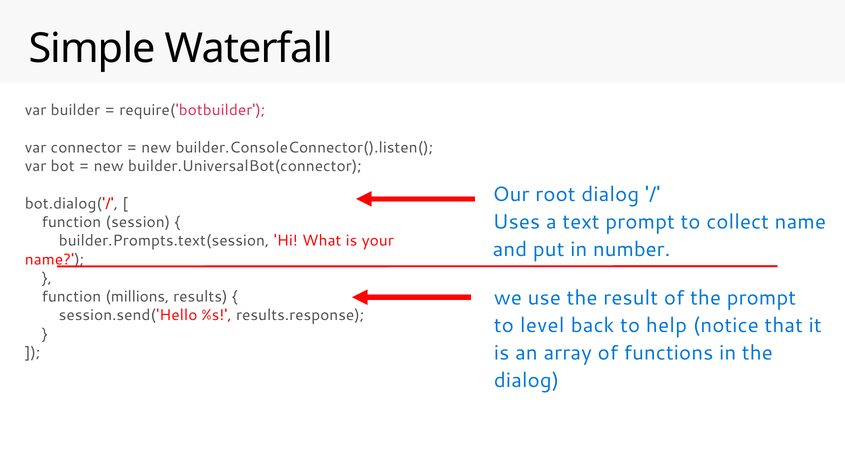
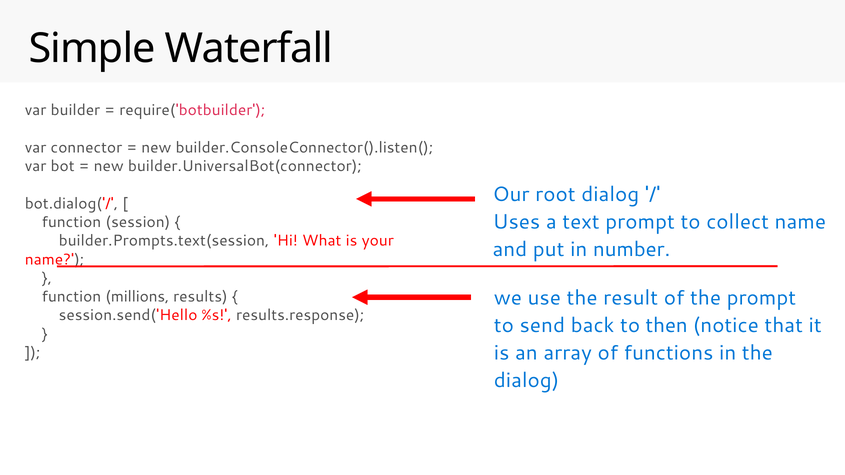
level: level -> send (542, 326)
help: help -> then (667, 326)
